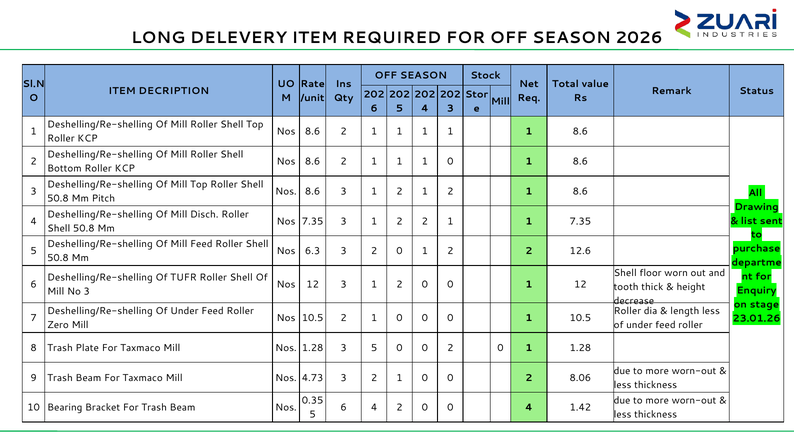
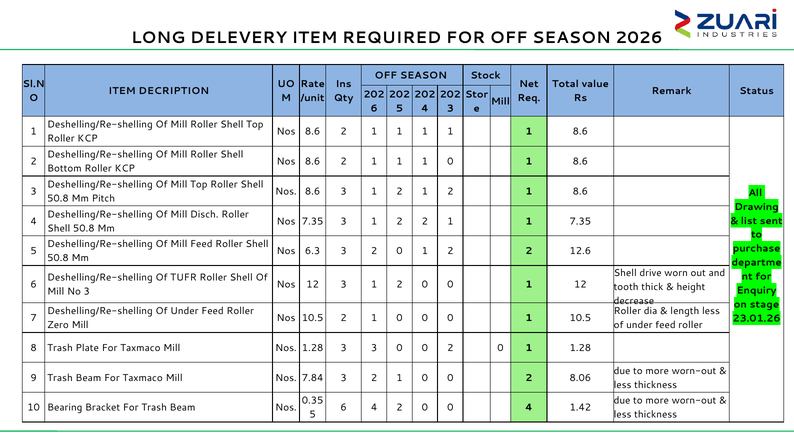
floor: floor -> drive (651, 273)
3 5: 5 -> 3 (374, 348)
4.73: 4.73 -> 7.84 (313, 378)
